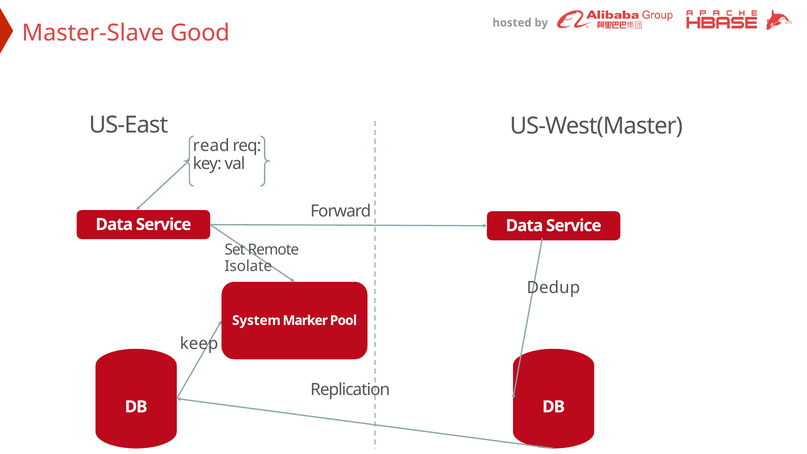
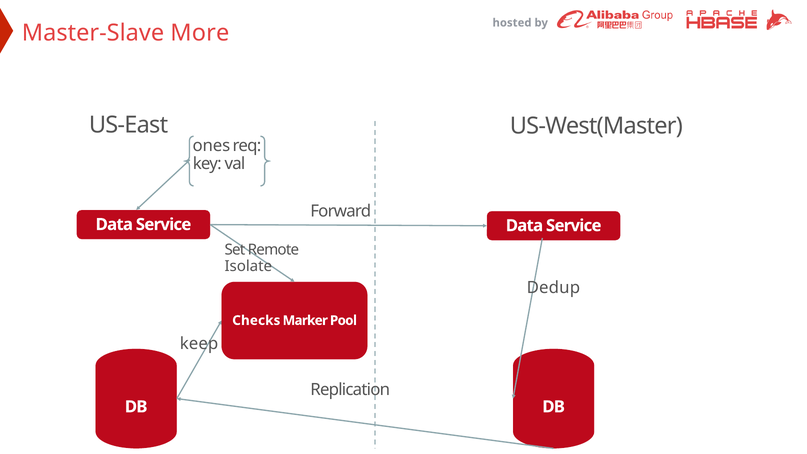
Good: Good -> More (200, 33)
read: read -> ones (211, 146)
System: System -> Checks (256, 320)
